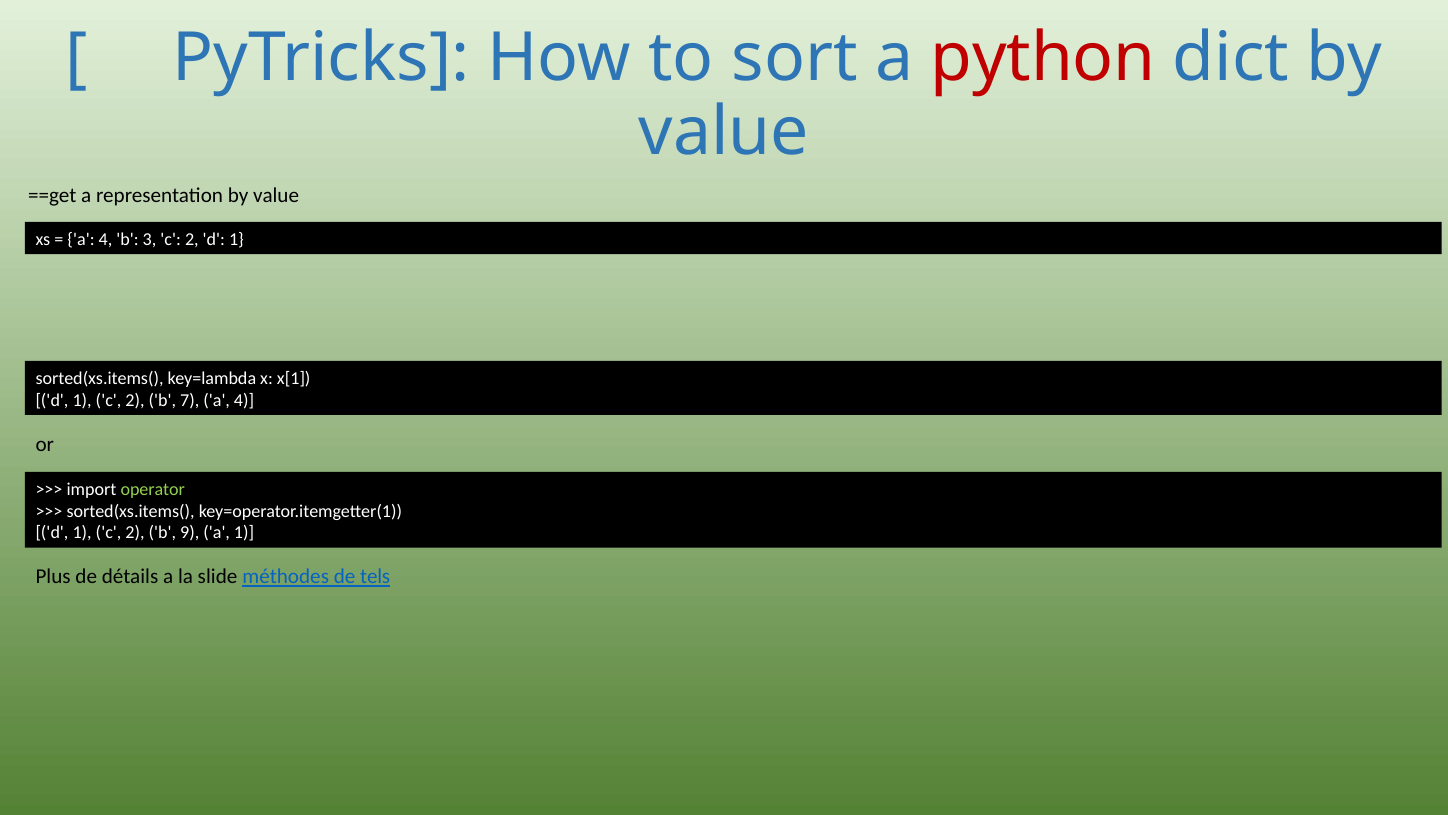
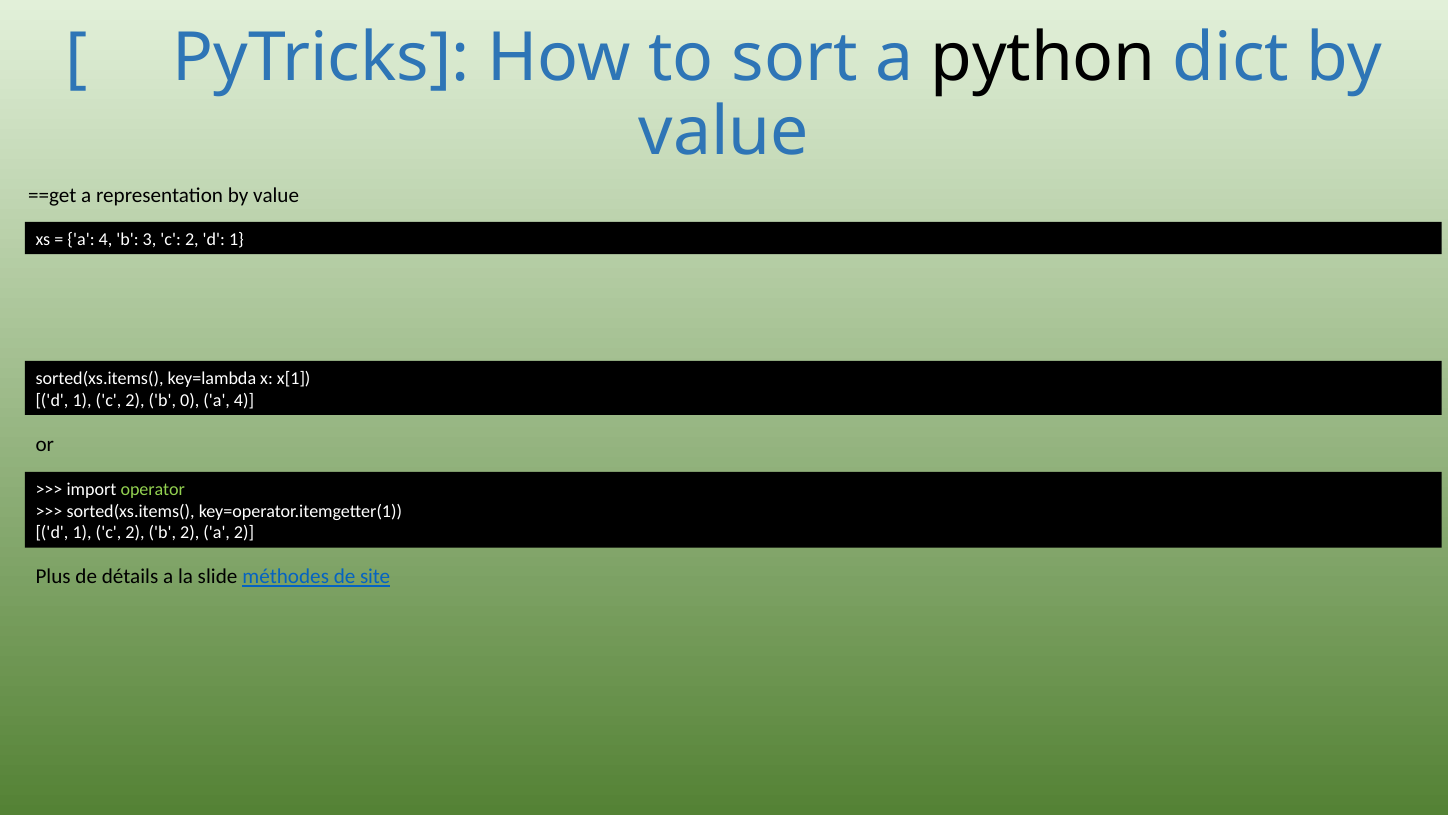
python colour: red -> black (1043, 58)
7: 7 -> 0 (190, 400)
b 9: 9 -> 2 (190, 532)
a 1: 1 -> 2 (244, 532)
tels: tels -> site (375, 576)
